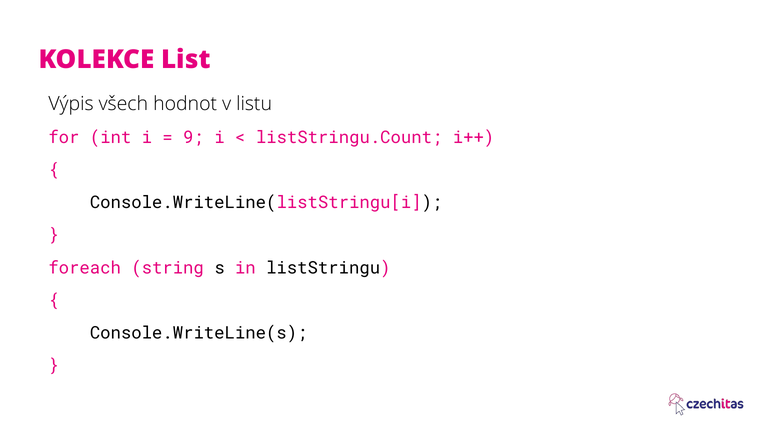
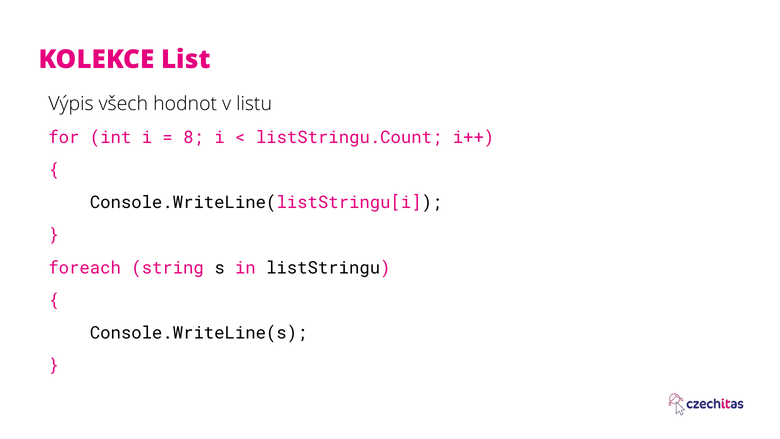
9: 9 -> 8 (193, 137)
